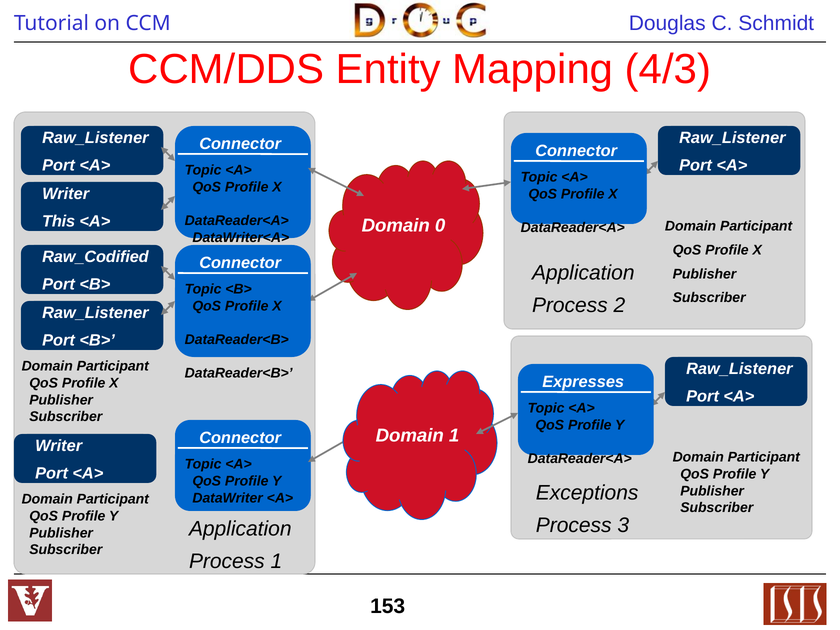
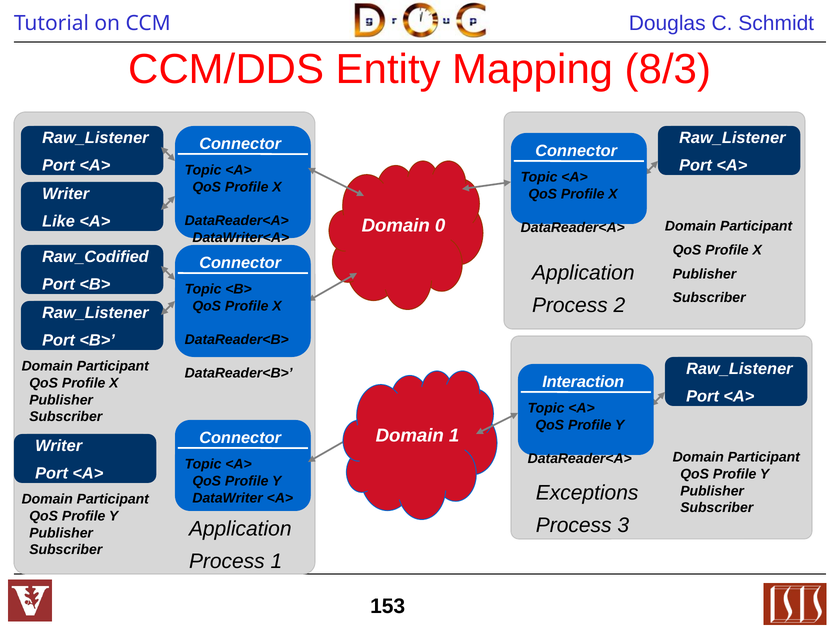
4/3: 4/3 -> 8/3 (668, 69)
This: This -> Like (59, 221)
Expresses: Expresses -> Interaction (583, 382)
